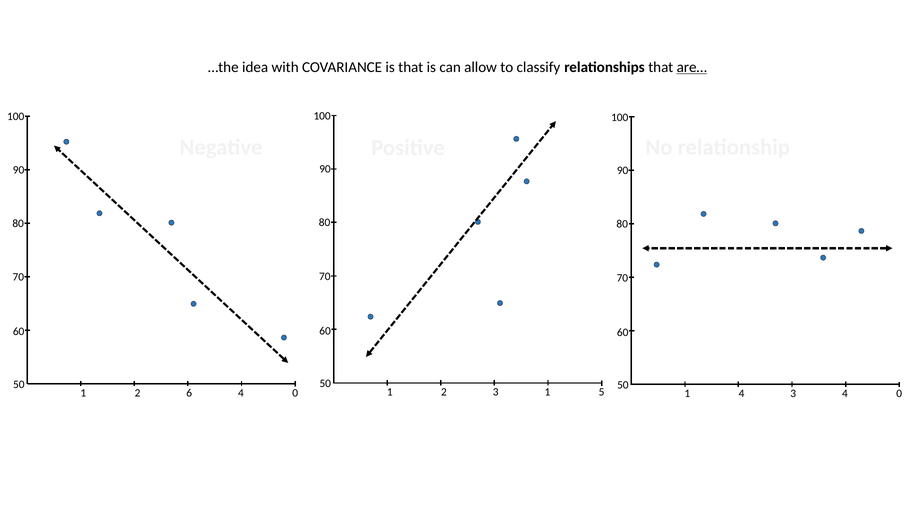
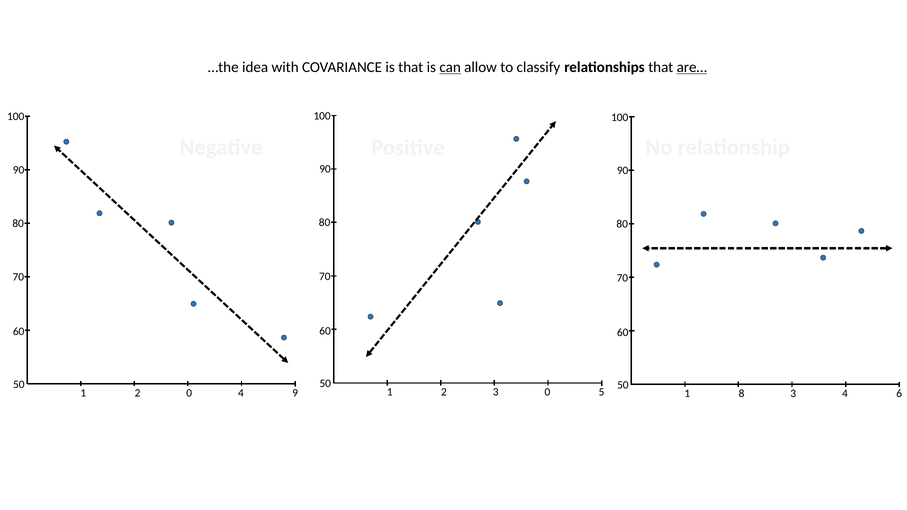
can underline: none -> present (450, 67)
3 1: 1 -> 0 (547, 392)
2 6: 6 -> 0 (189, 393)
0: 0 -> 9 (295, 393)
1 4: 4 -> 8 (742, 394)
3 4 0: 0 -> 6 (899, 394)
